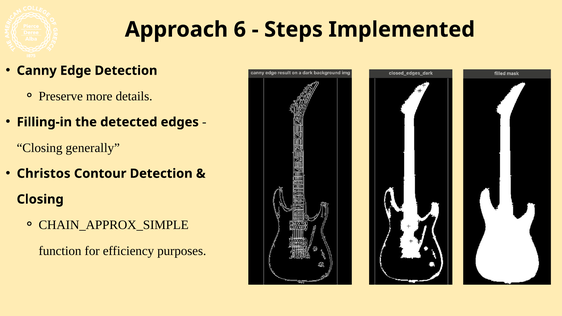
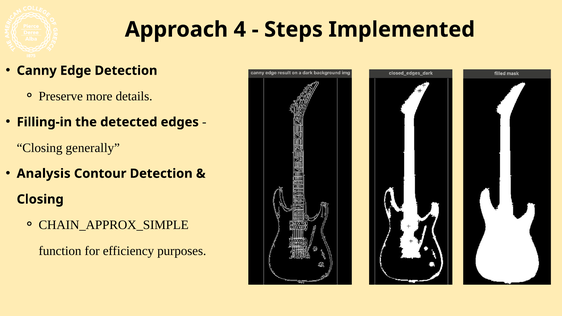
6: 6 -> 4 (240, 30)
Christos: Christos -> Analysis (44, 174)
